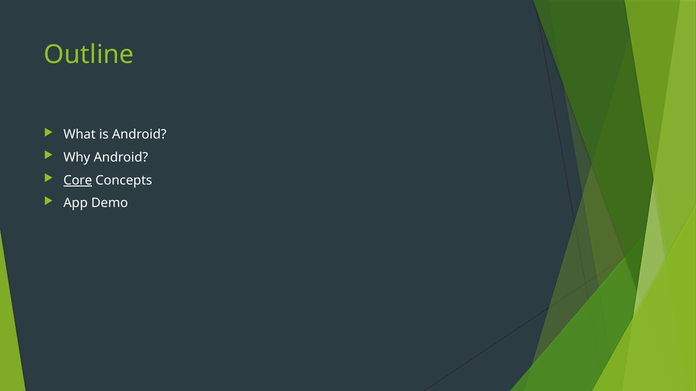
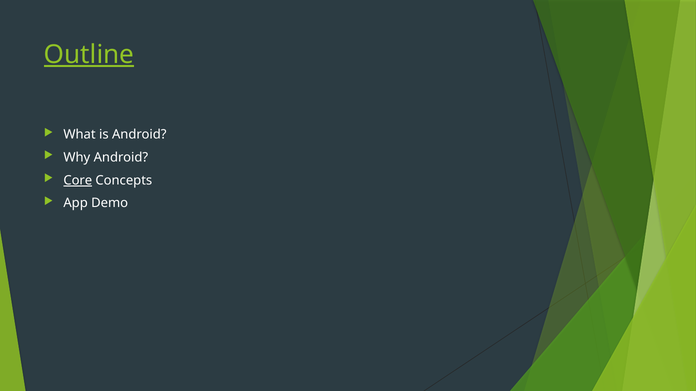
Outline underline: none -> present (89, 55)
